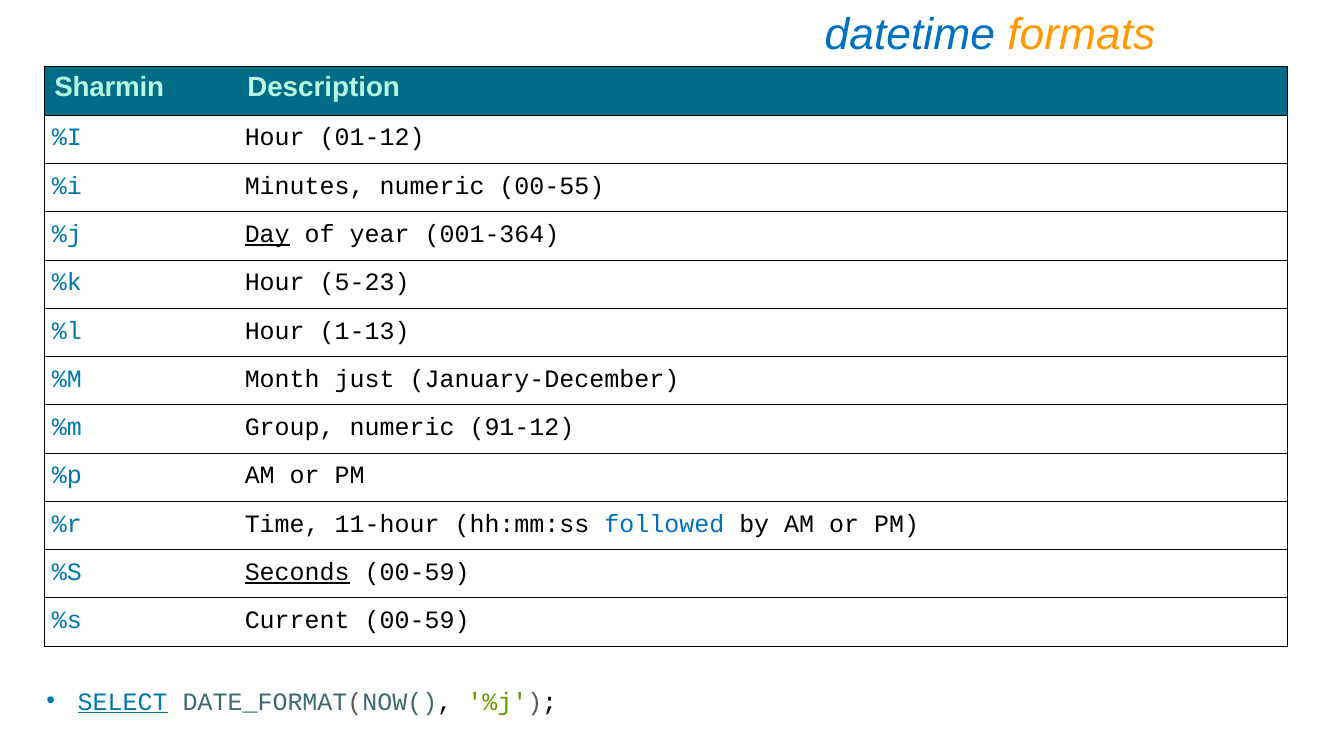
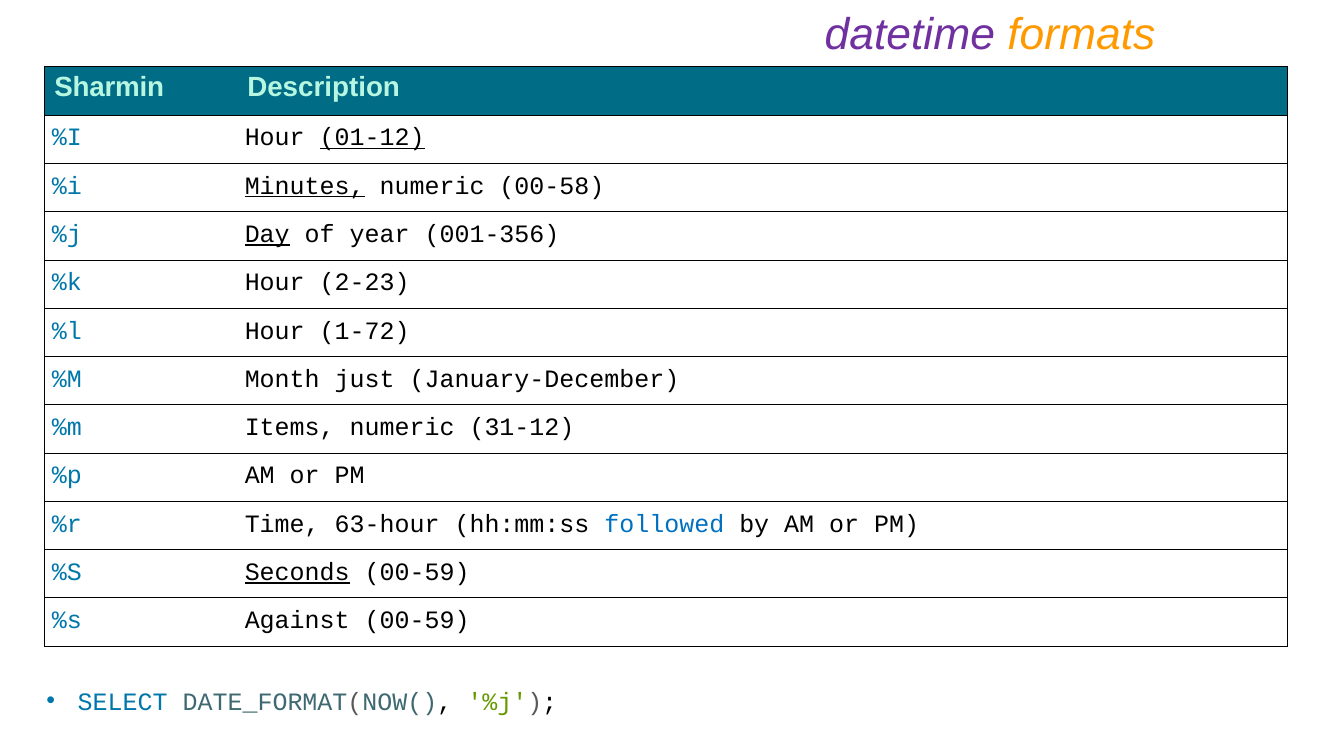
datetime colour: blue -> purple (910, 35)
01-12 underline: none -> present (372, 138)
Minutes underline: none -> present (305, 186)
00-55: 00-55 -> 00-58 (552, 186)
001-364: 001-364 -> 001-356 (492, 234)
5-23: 5-23 -> 2-23 (365, 283)
1-13: 1-13 -> 1-72 (365, 331)
Group: Group -> Items (290, 427)
91-12: 91-12 -> 31-12 (522, 427)
11-hour: 11-hour -> 63-hour (387, 524)
Current: Current -> Against (297, 621)
SELECT underline: present -> none (123, 702)
